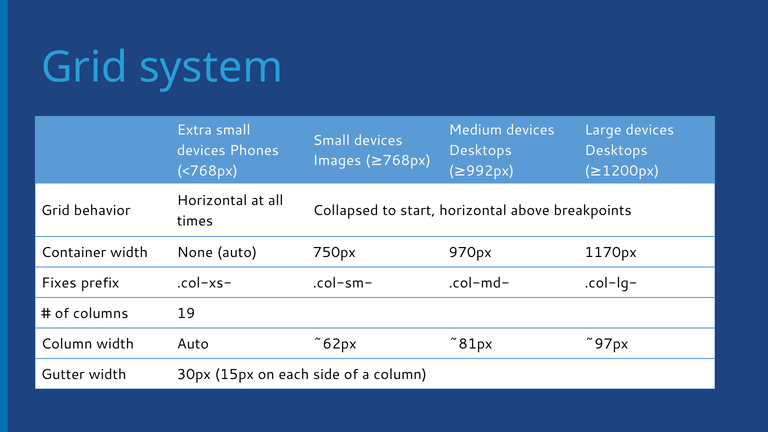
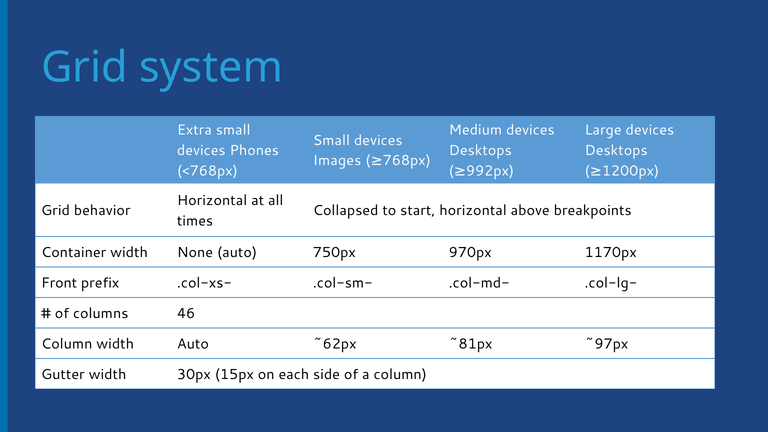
Fixes: Fixes -> Front (59, 283)
19: 19 -> 46 (186, 313)
